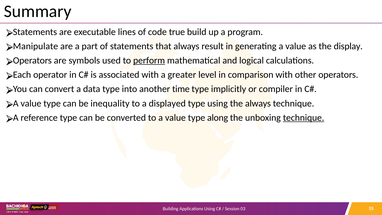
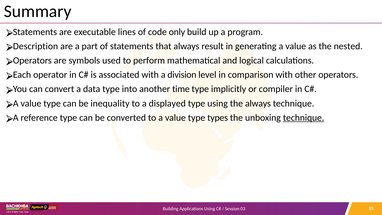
true: true -> only (177, 32)
Manipulate: Manipulate -> Description (36, 46)
display: display -> nested (348, 46)
perform underline: present -> none (149, 60)
greater: greater -> division (182, 75)
along: along -> types (218, 118)
